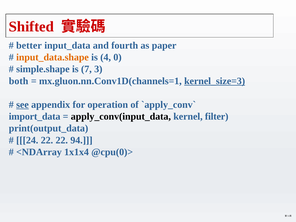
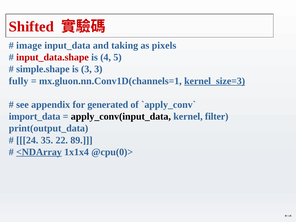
better: better -> image (29, 45)
fourth: fourth -> taking (125, 45)
paper: paper -> pixels (164, 45)
input_data.shape colour: orange -> red (52, 57)
0: 0 -> 5 (118, 57)
is 7: 7 -> 3 (86, 69)
both: both -> fully (19, 81)
see underline: present -> none (22, 105)
operation: operation -> generated (108, 105)
24 22: 22 -> 35 (47, 140)
94: 94 -> 89 (81, 140)
<NDArray underline: none -> present (39, 152)
